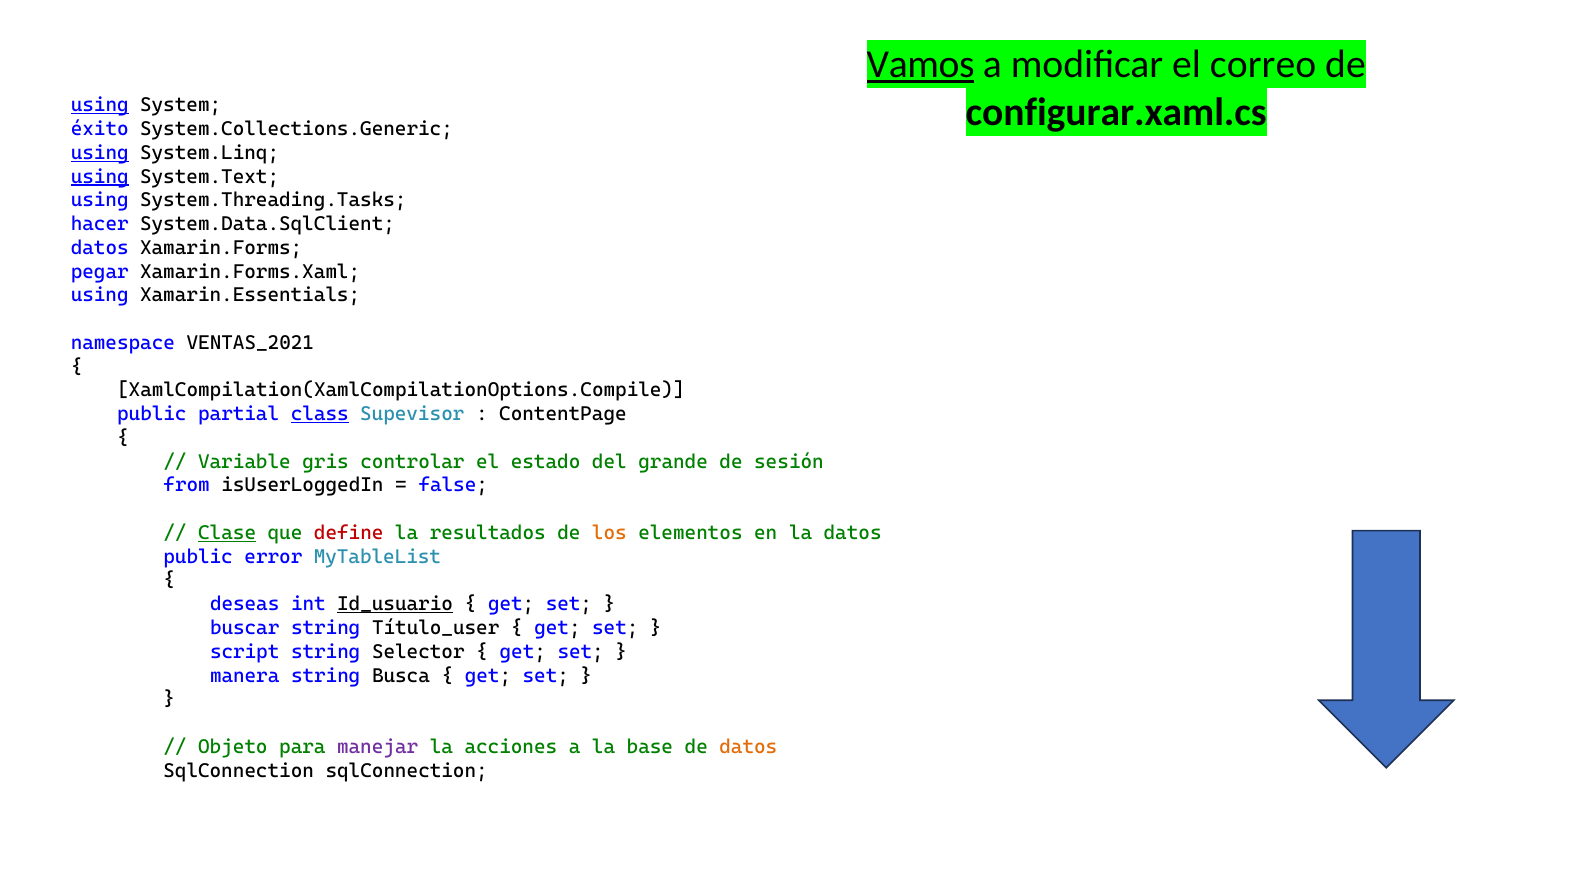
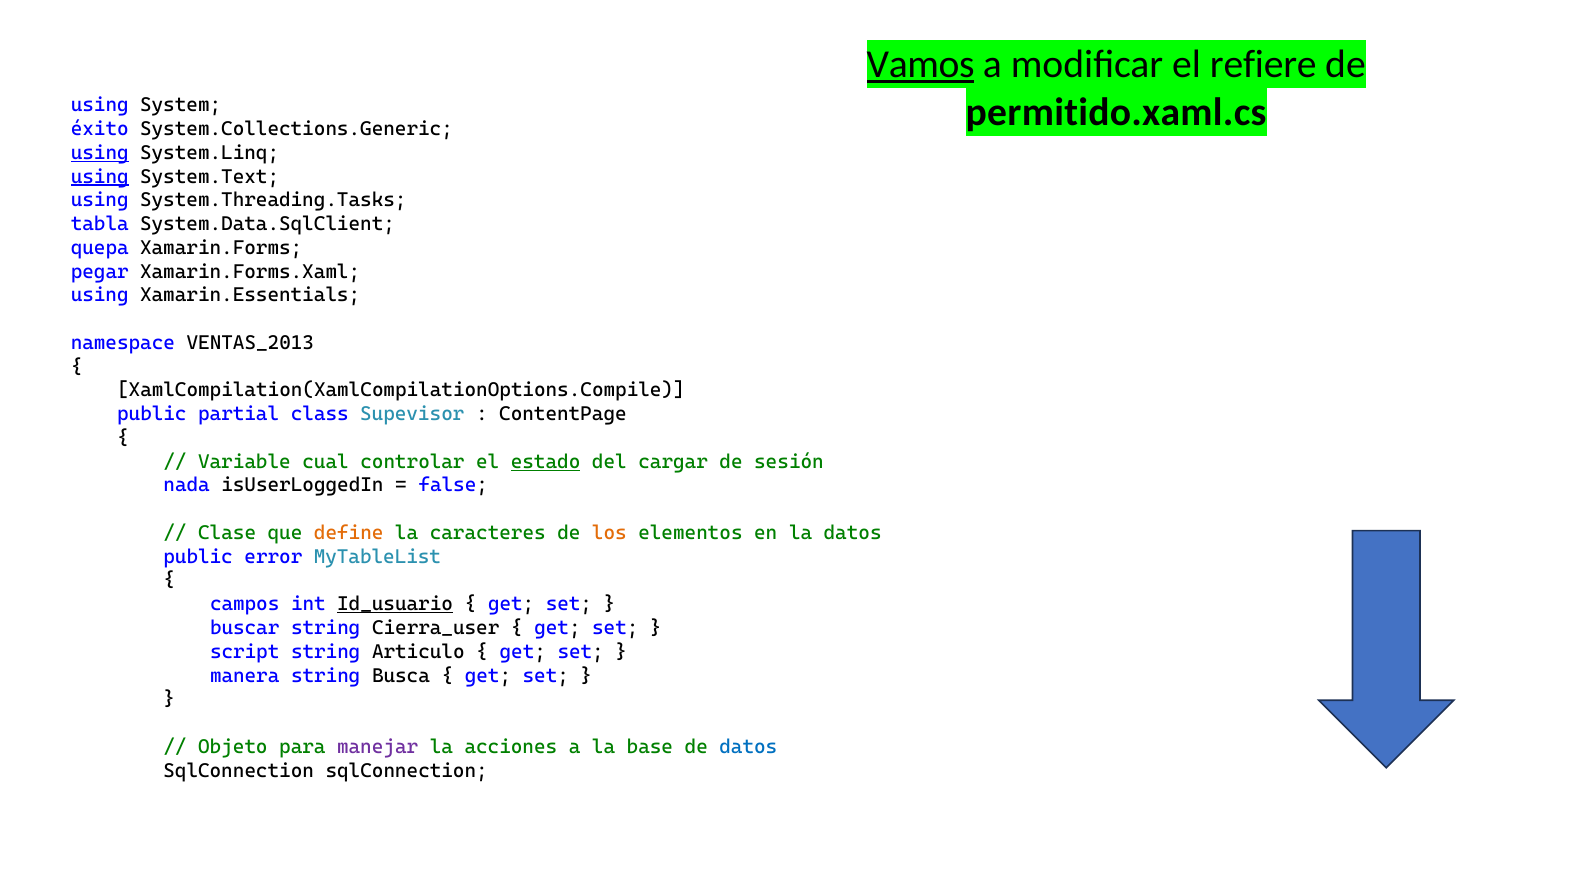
correo: correo -> refiere (1263, 65)
configurar.xaml.cs: configurar.xaml.cs -> permitido.xaml.cs (1116, 112)
using underline: present -> none (100, 105)
hacer: hacer -> tabla (100, 224)
datos: datos -> quepa (100, 248)
VENTAS_2021: VENTAS_2021 -> VENTAS_2013 (250, 343)
class underline: present -> none (320, 414)
gris: gris -> cual (326, 462)
estado underline: none -> present (546, 462)
grande: grande -> cargar (673, 462)
from: from -> nada (187, 485)
Clase underline: present -> none (227, 533)
define colour: red -> orange (349, 533)
resultados: resultados -> caracteres (488, 533)
deseas: deseas -> campos (245, 604)
Título_user: Título_user -> Cierra_user (436, 628)
Selector: Selector -> Articulo (418, 652)
datos colour: orange -> blue (748, 747)
